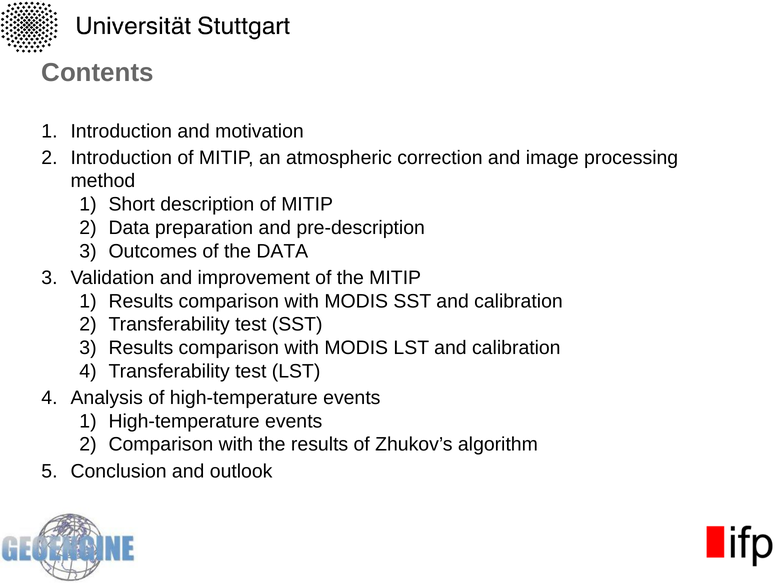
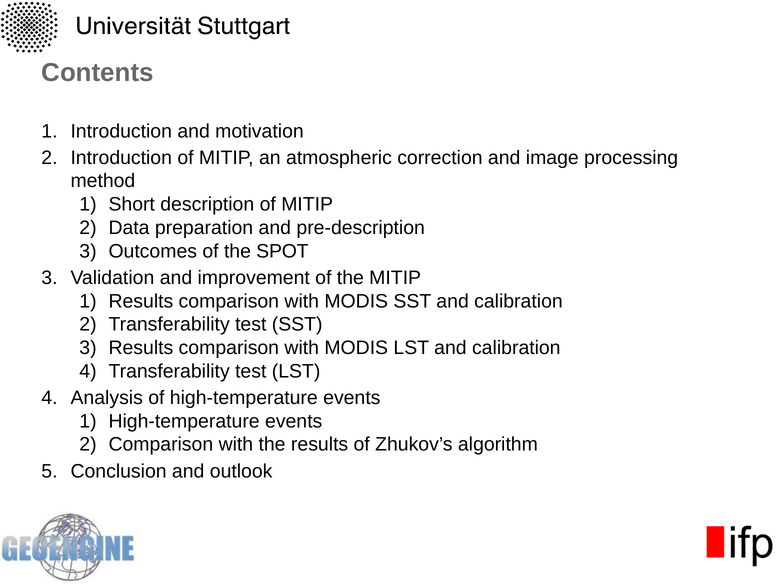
the DATA: DATA -> SPOT (282, 251)
